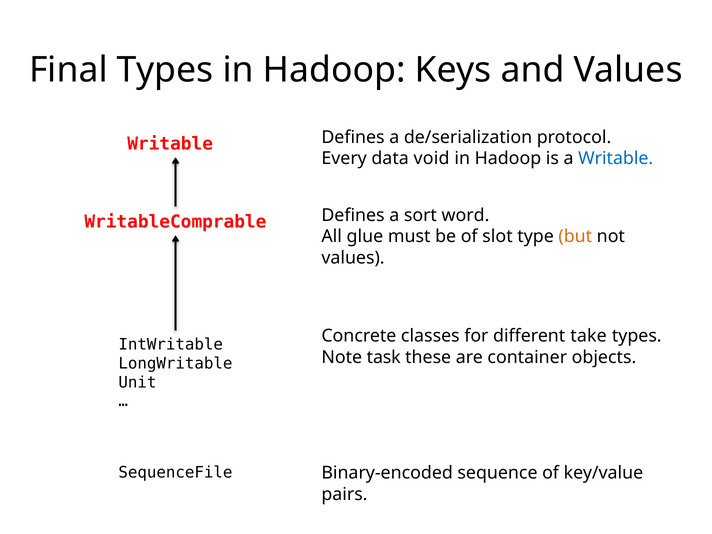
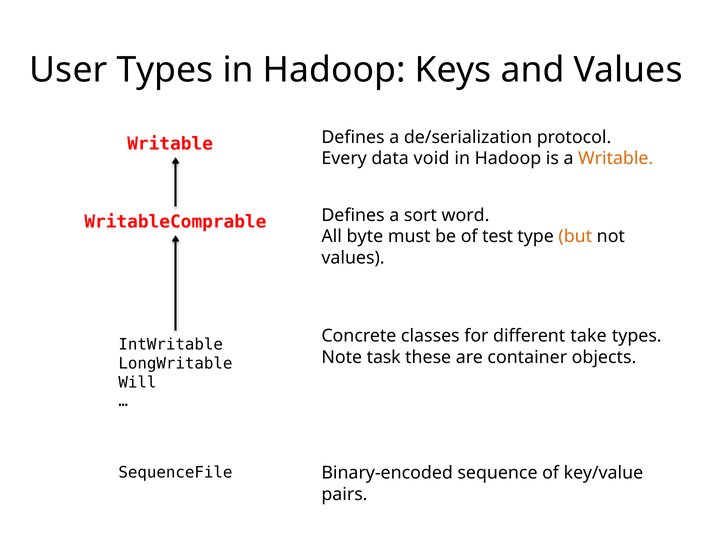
Final: Final -> User (68, 70)
Writable colour: blue -> orange (616, 159)
glue: glue -> byte (365, 237)
slot: slot -> test (498, 237)
Unit: Unit -> Will (137, 382)
